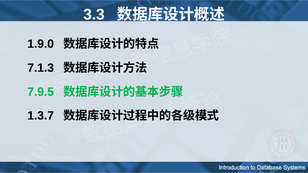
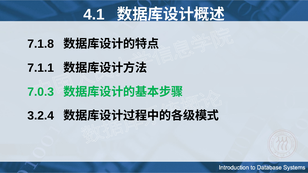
3.3: 3.3 -> 4.1 (94, 14)
1.9.0: 1.9.0 -> 7.1.8 (41, 44)
7.1.3: 7.1.3 -> 7.1.1 (41, 68)
7.9.5: 7.9.5 -> 7.0.3 (41, 92)
1.3.7: 1.3.7 -> 3.2.4 (41, 116)
